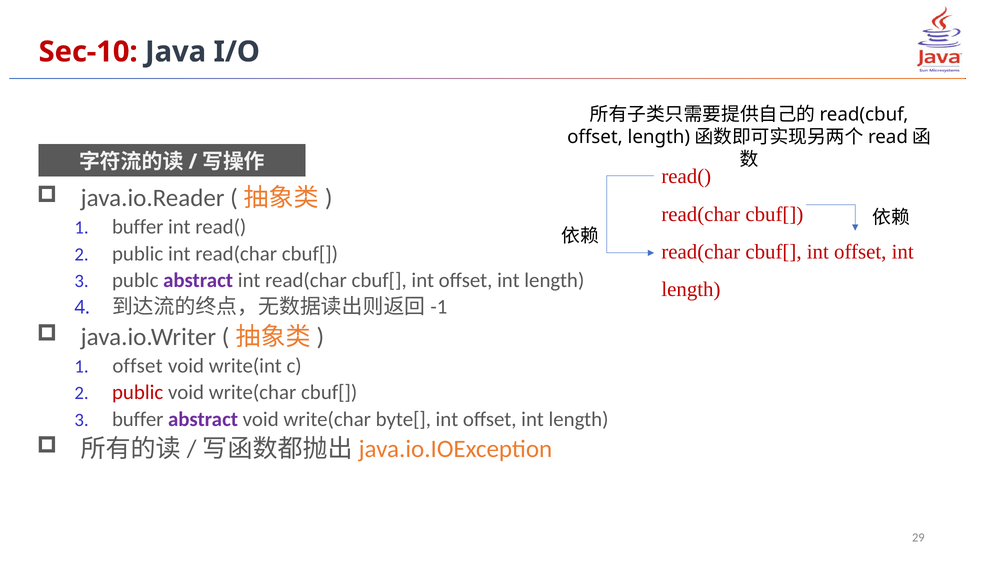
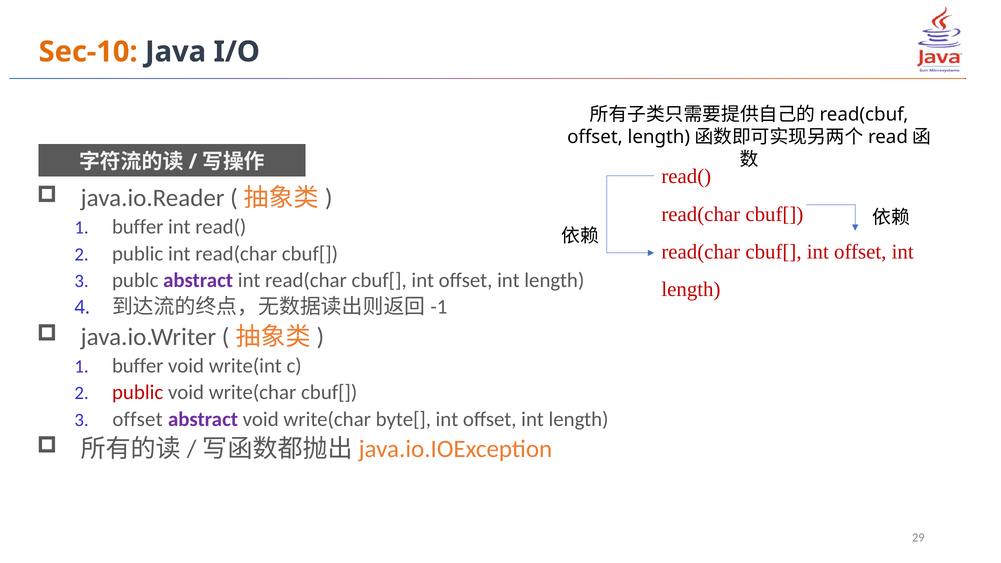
Sec-10 colour: red -> orange (88, 52)
offset: offset -> buffer (138, 366)
buffer: buffer -> offset (138, 419)
